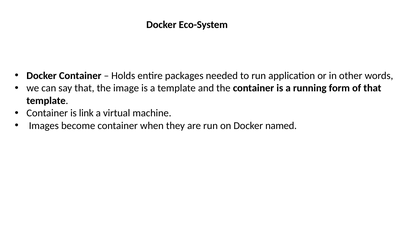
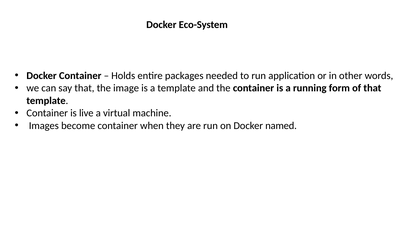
link: link -> live (86, 113)
